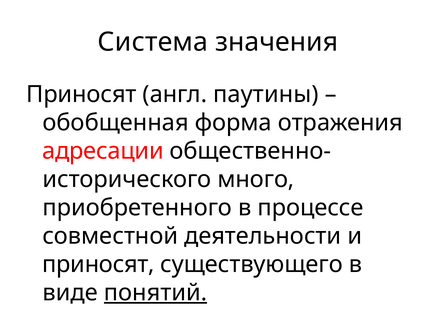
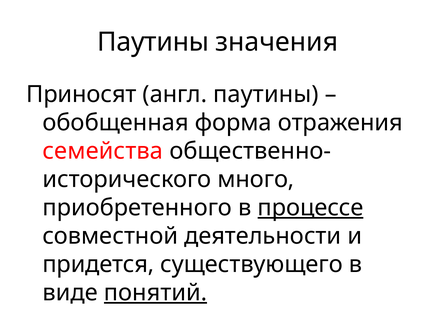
Система: Система -> Паутины (153, 42)
адресации: адресации -> семейства (103, 151)
процессе underline: none -> present (311, 208)
приносят: приносят -> придется (98, 264)
